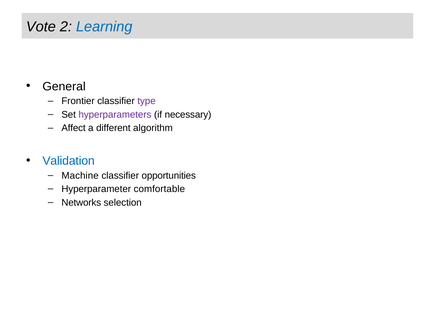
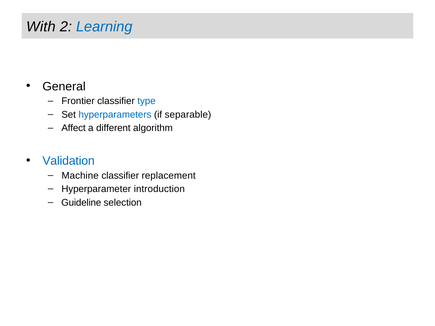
Vote: Vote -> With (41, 27)
type colour: purple -> blue (146, 101)
hyperparameters colour: purple -> blue (115, 115)
necessary: necessary -> separable (188, 115)
opportunities: opportunities -> replacement (169, 176)
comfortable: comfortable -> introduction (159, 189)
Networks: Networks -> Guideline (81, 203)
